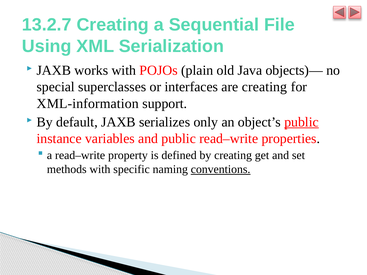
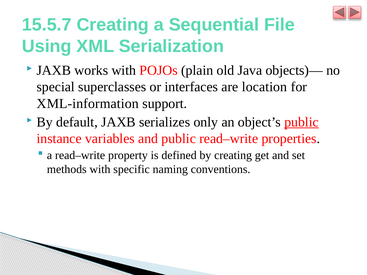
13.2.7: 13.2.7 -> 15.5.7 (47, 25)
are creating: creating -> location (264, 87)
conventions underline: present -> none (221, 170)
